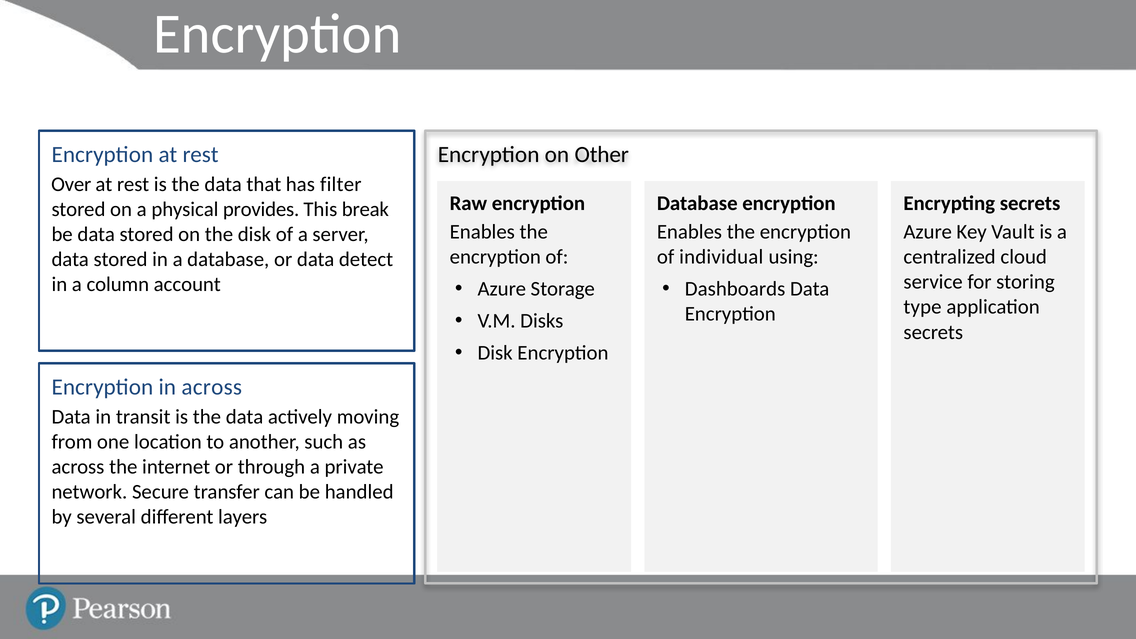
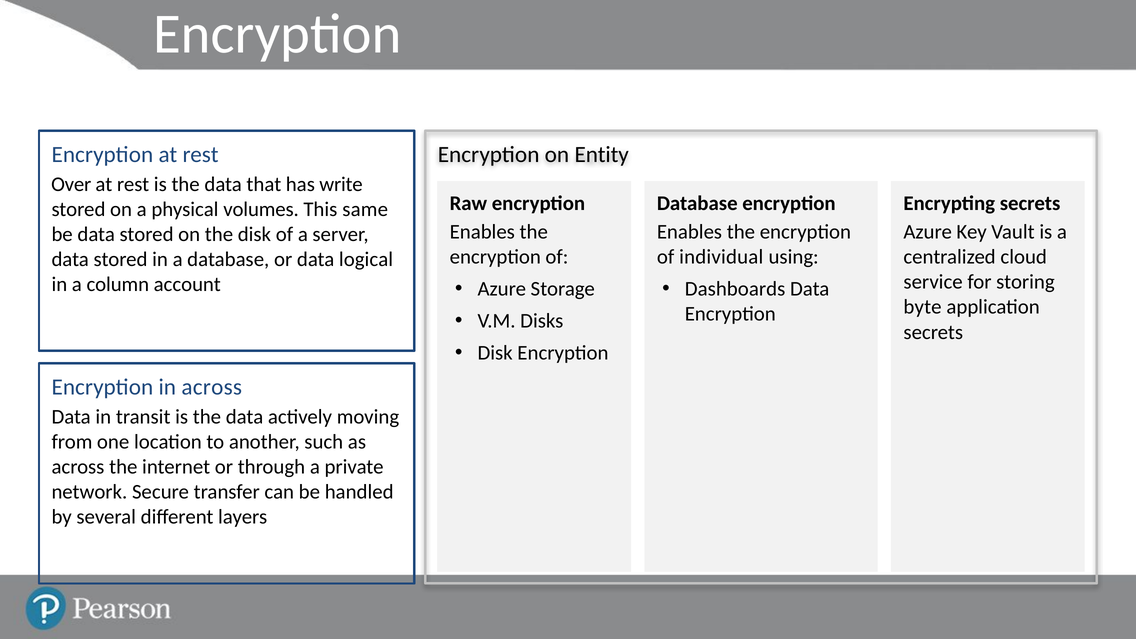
Other: Other -> Entity (602, 155)
filter: filter -> write (341, 184)
provides: provides -> volumes (261, 209)
break: break -> same (365, 209)
detect: detect -> logical (366, 259)
type: type -> byte (923, 307)
